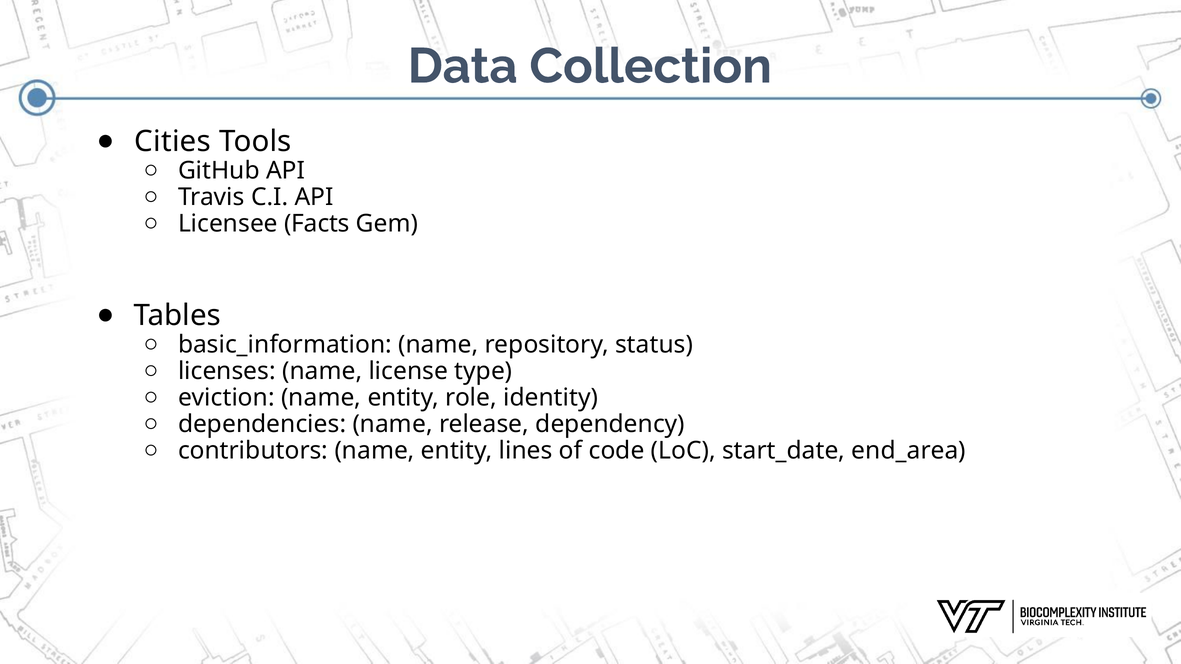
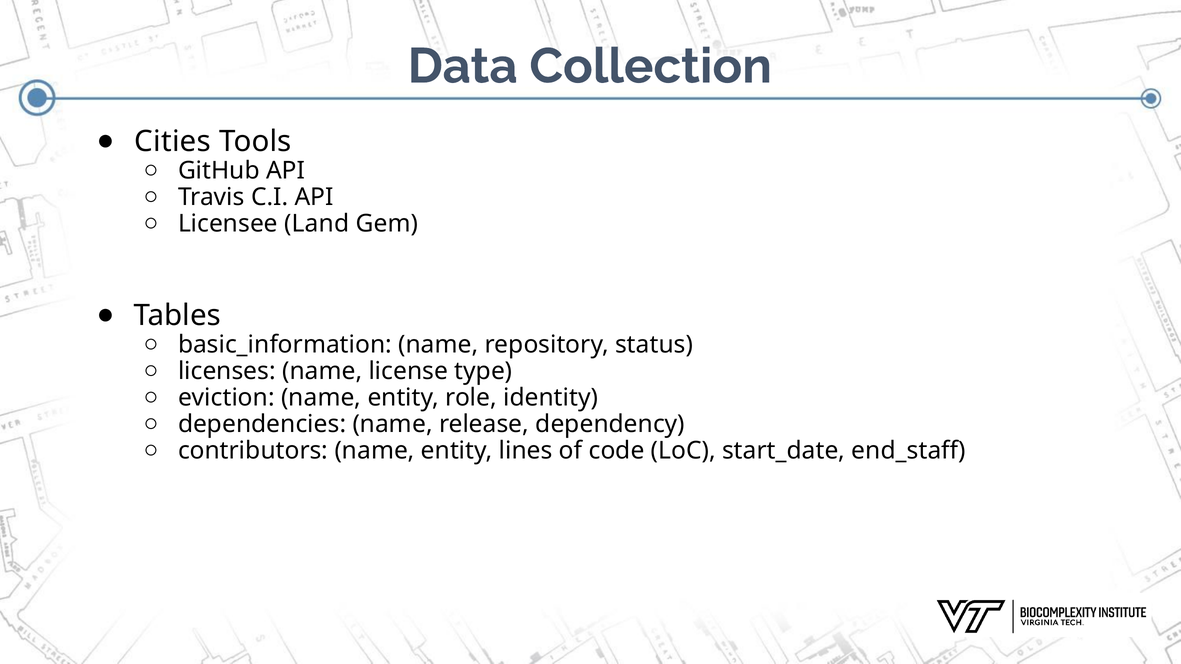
Facts: Facts -> Land (317, 224)
end_area: end_area -> end_staff (909, 451)
